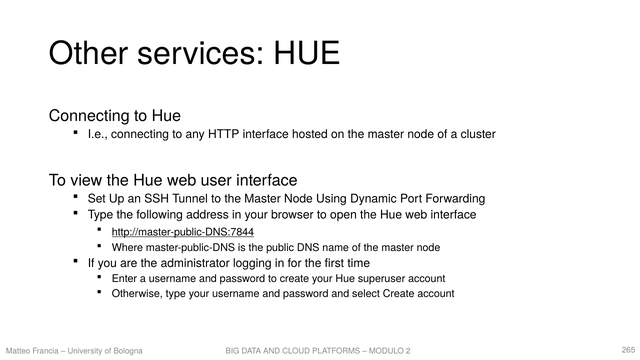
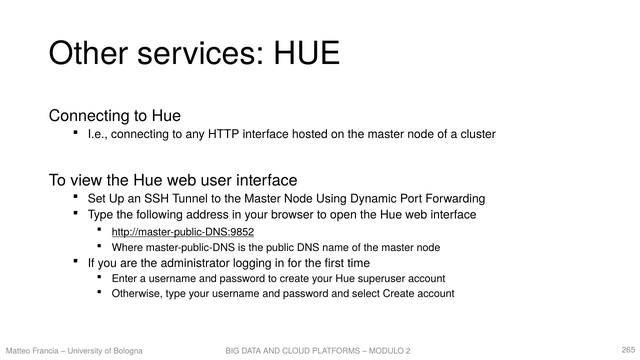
http://master-public-DNS:7844: http://master-public-DNS:7844 -> http://master-public-DNS:9852 (183, 232)
